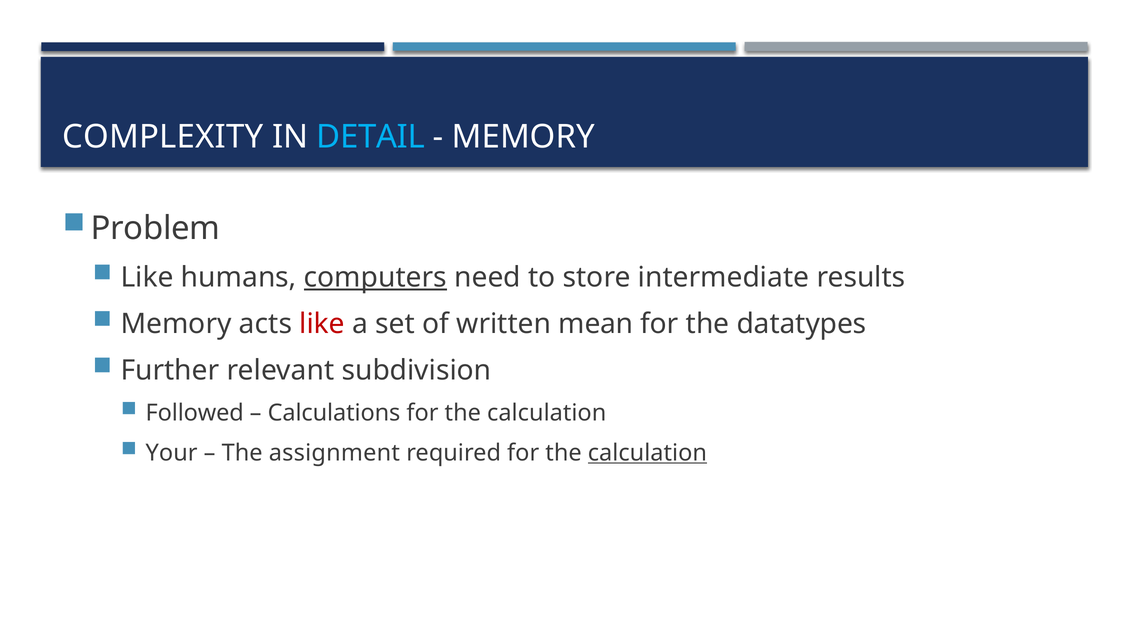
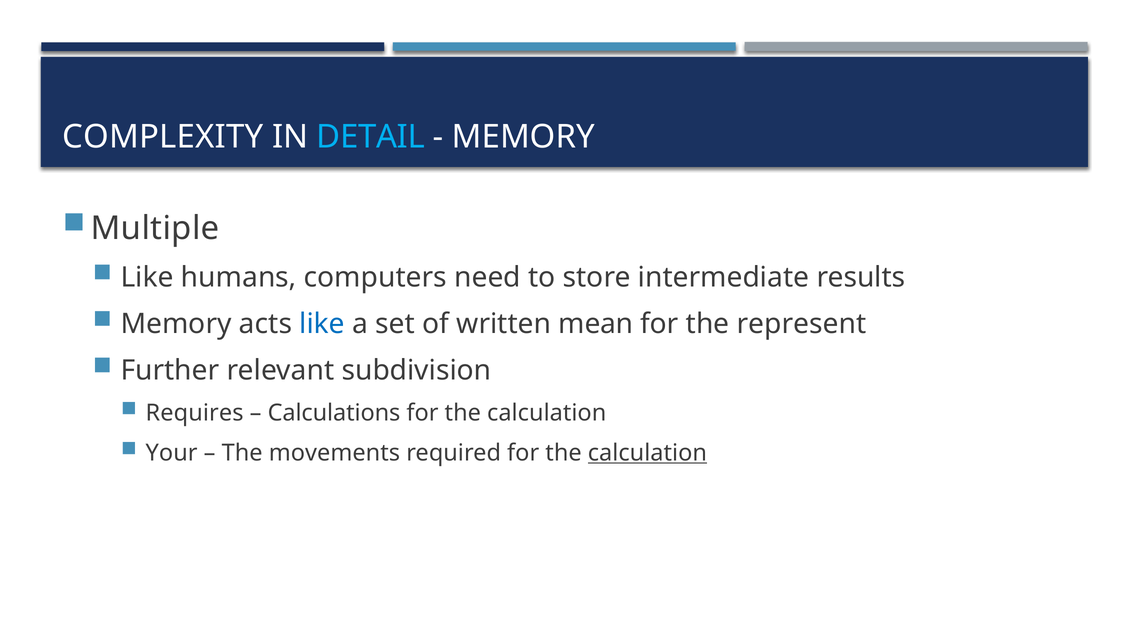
Problem: Problem -> Multiple (155, 228)
computers underline: present -> none (375, 277)
like colour: red -> blue (322, 324)
datatypes: datatypes -> represent (802, 324)
Followed: Followed -> Requires (195, 413)
assignment: assignment -> movements (334, 453)
